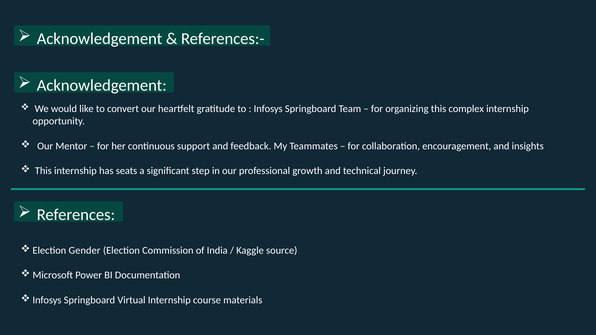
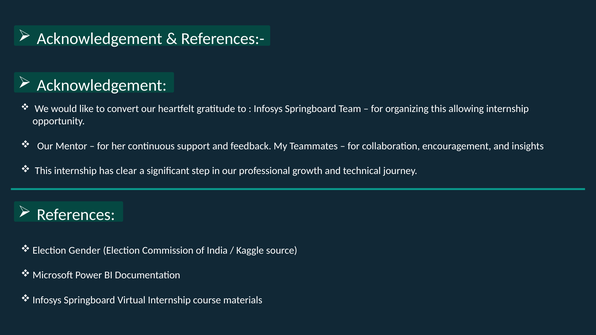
complex: complex -> allowing (466, 109)
seats: seats -> clear (126, 171)
